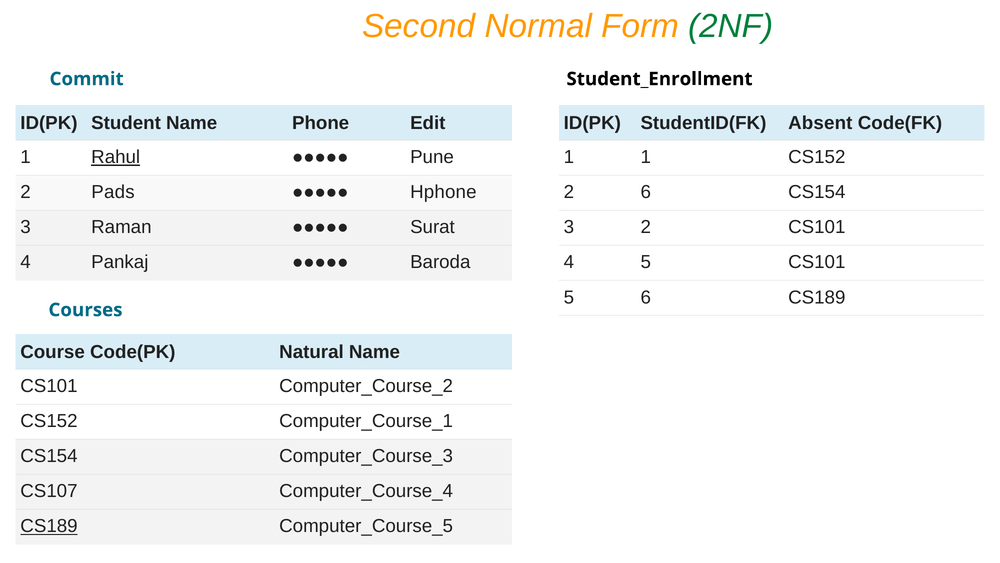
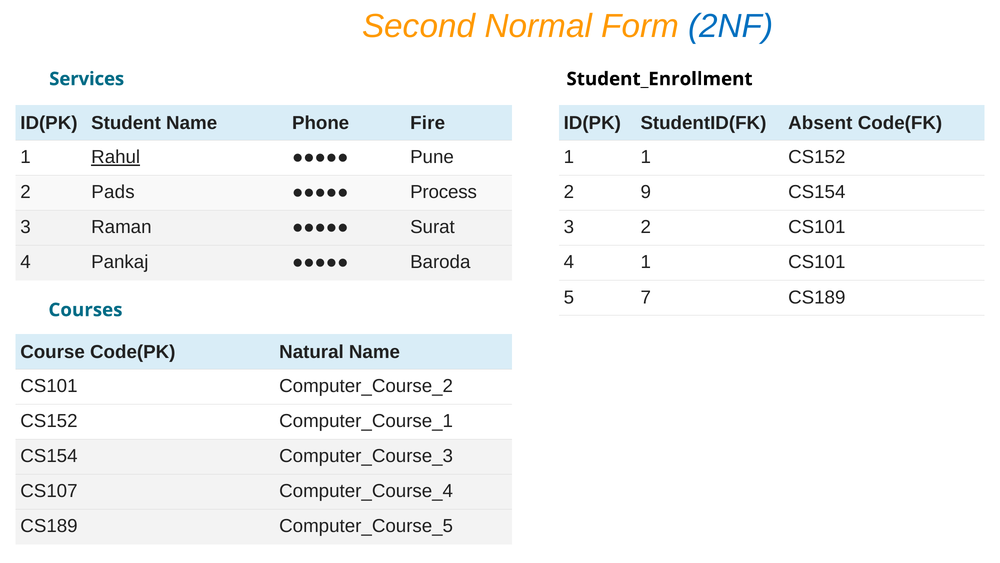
2NF colour: green -> blue (731, 26)
Commit: Commit -> Services (87, 79)
Edit: Edit -> Fire (428, 123)
Hphone: Hphone -> Process (444, 192)
2 6: 6 -> 9 (646, 192)
4 5: 5 -> 1 (646, 262)
5 6: 6 -> 7 (646, 297)
CS189 underline: present -> none (49, 526)
